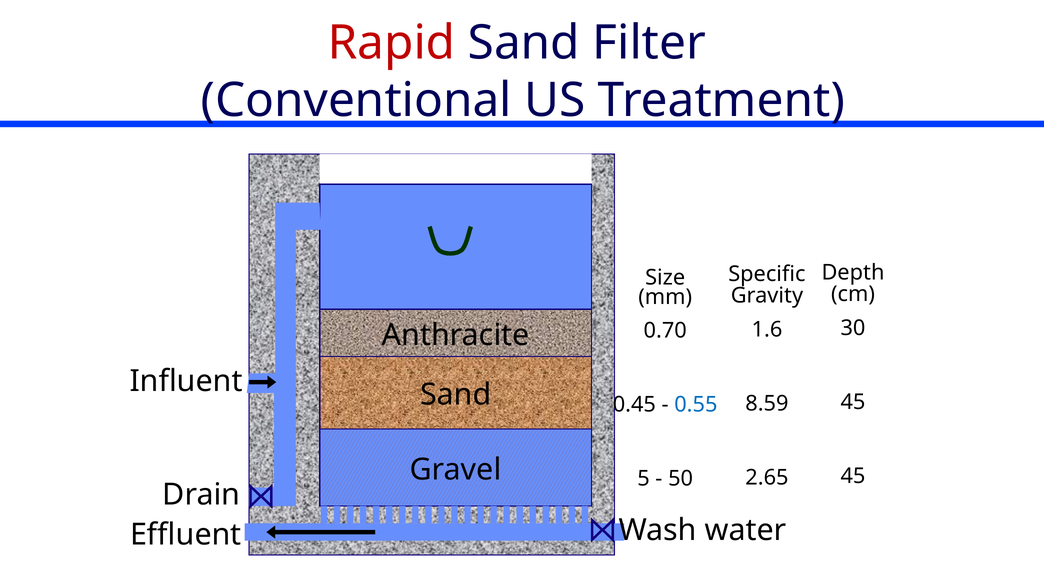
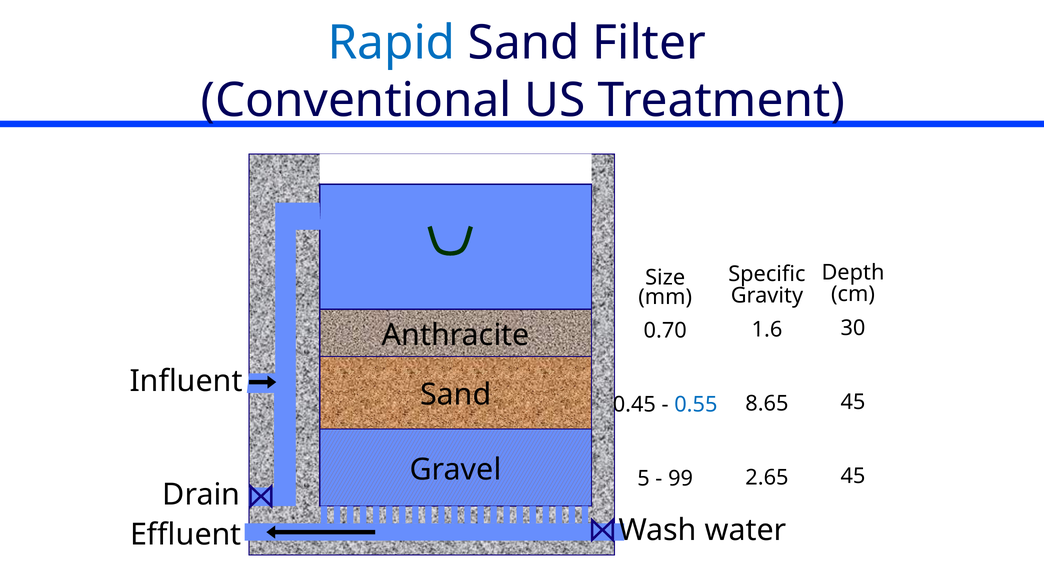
Rapid colour: red -> blue (391, 43)
8.59: 8.59 -> 8.65 (767, 404)
50: 50 -> 99 (681, 479)
